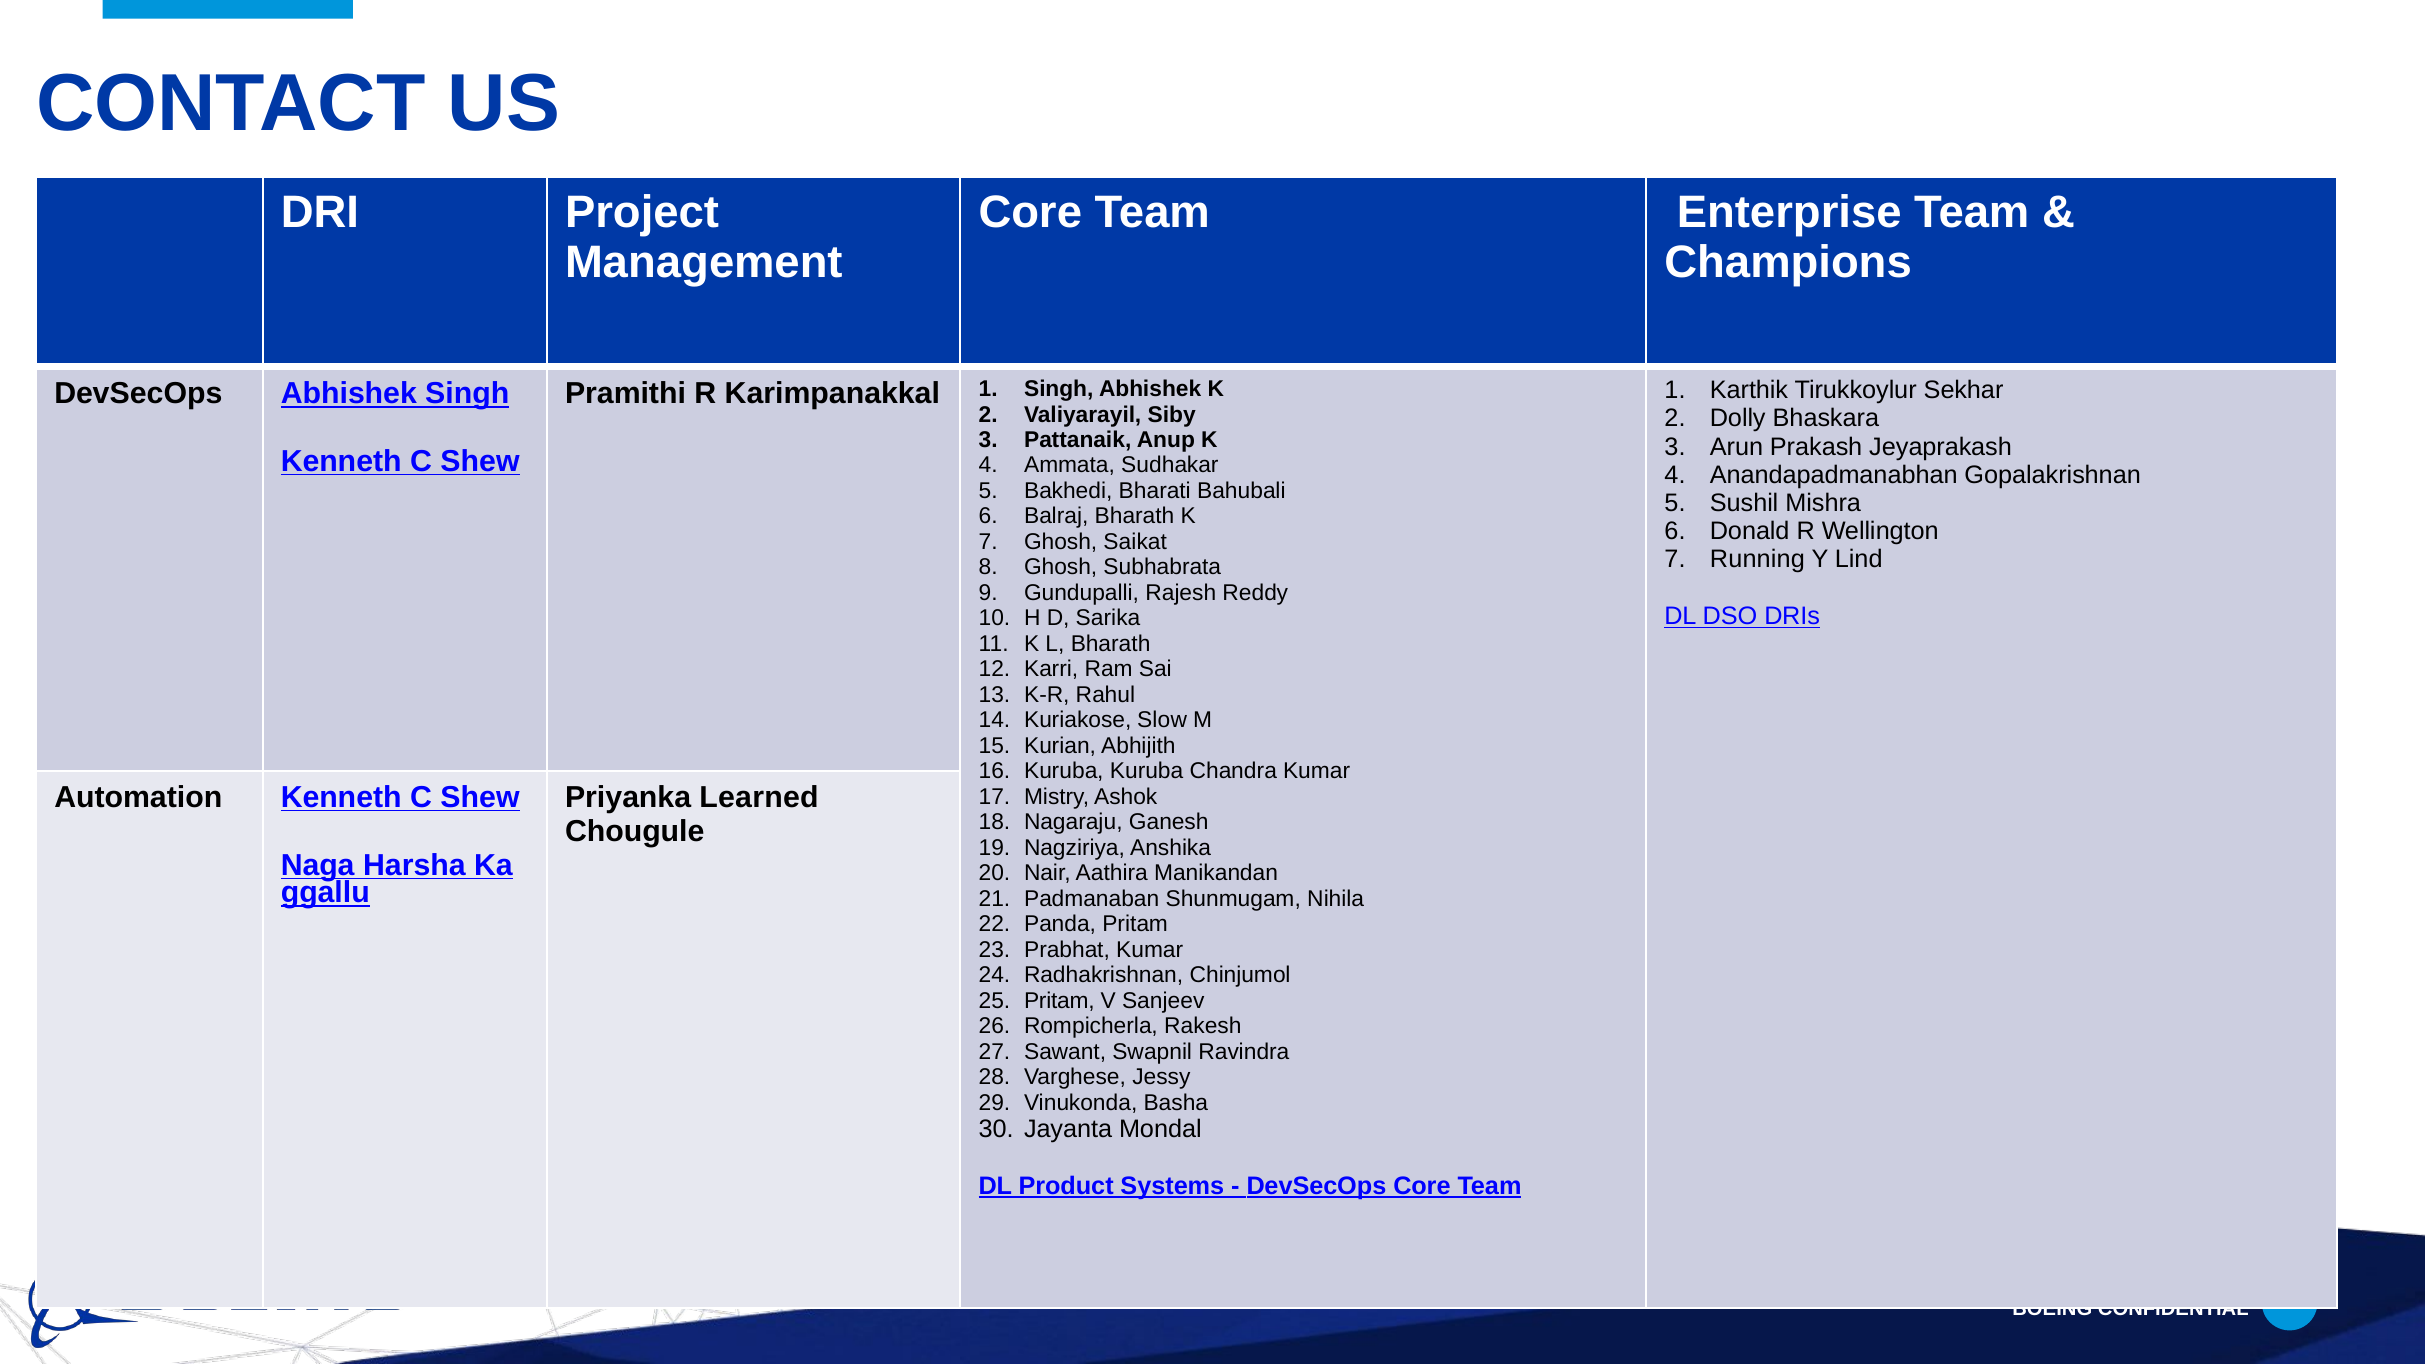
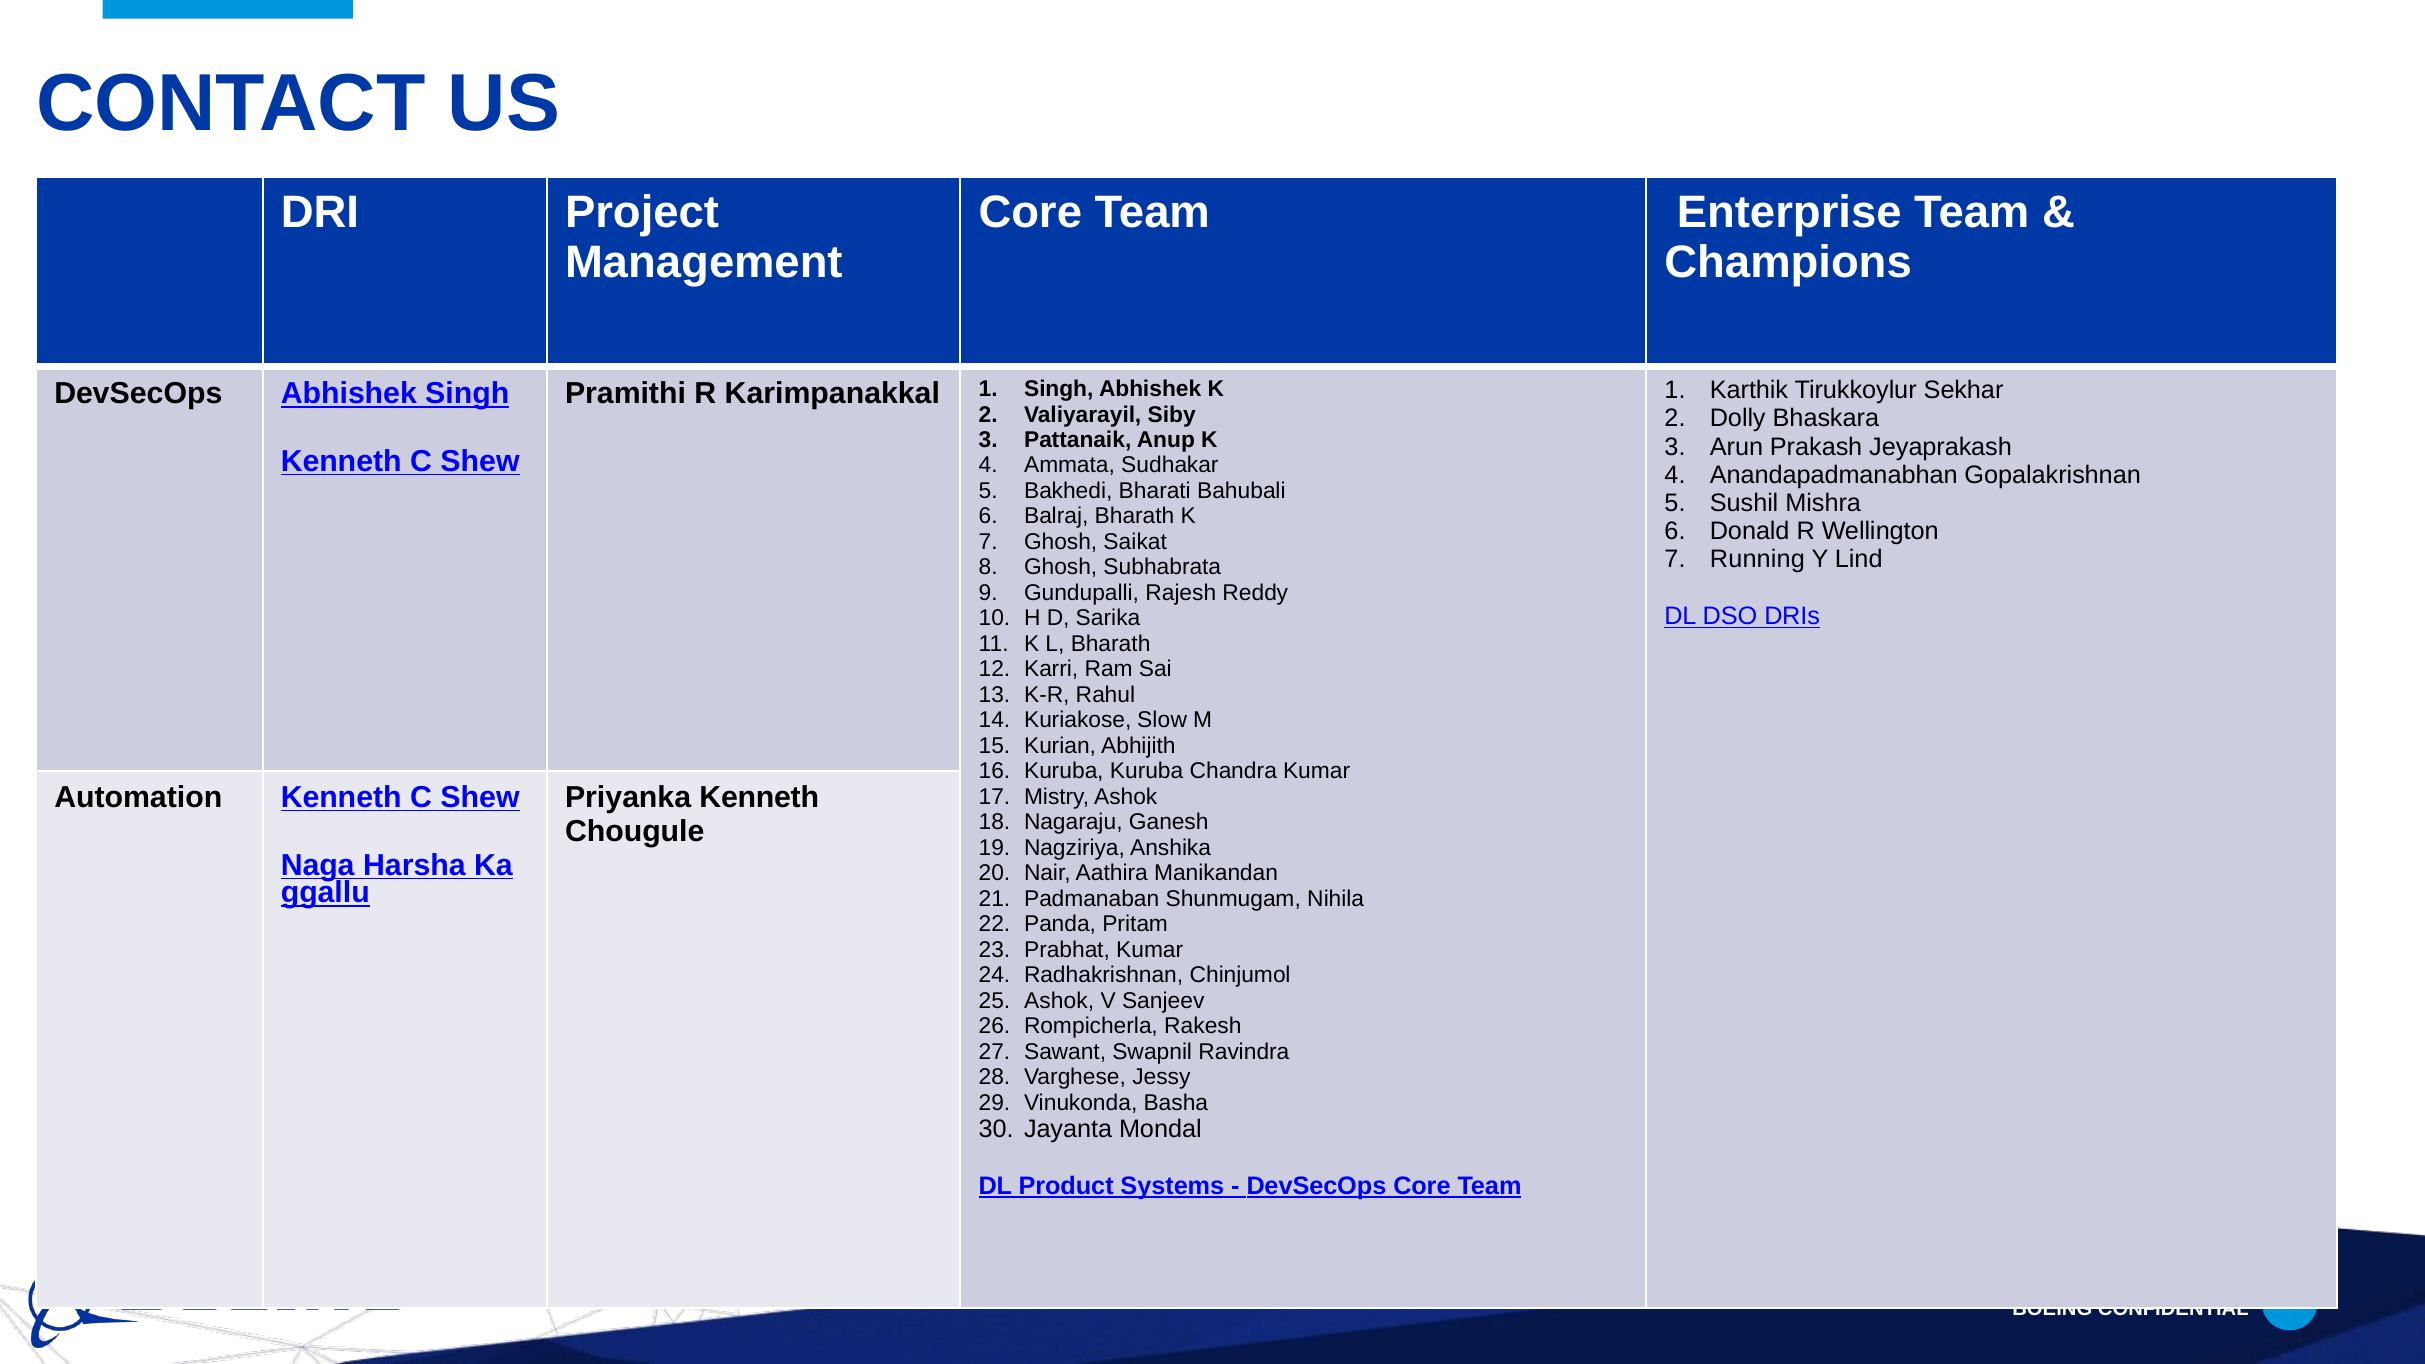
Priyanka Learned: Learned -> Kenneth (759, 797)
Pritam: Pritam -> Ashok (1059, 1001)
